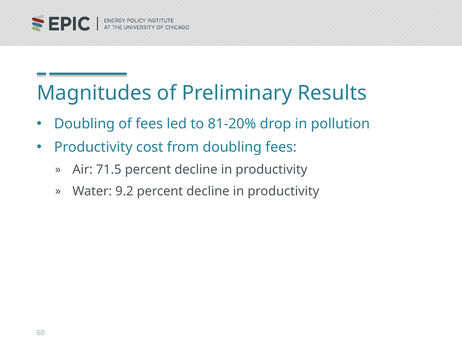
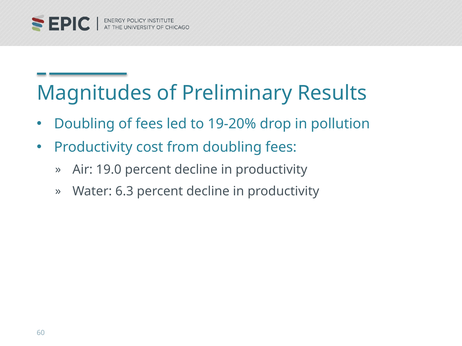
81-20%: 81-20% -> 19-20% (232, 124)
71.5: 71.5 -> 19.0 (109, 170)
9.2: 9.2 -> 6.3 (124, 192)
